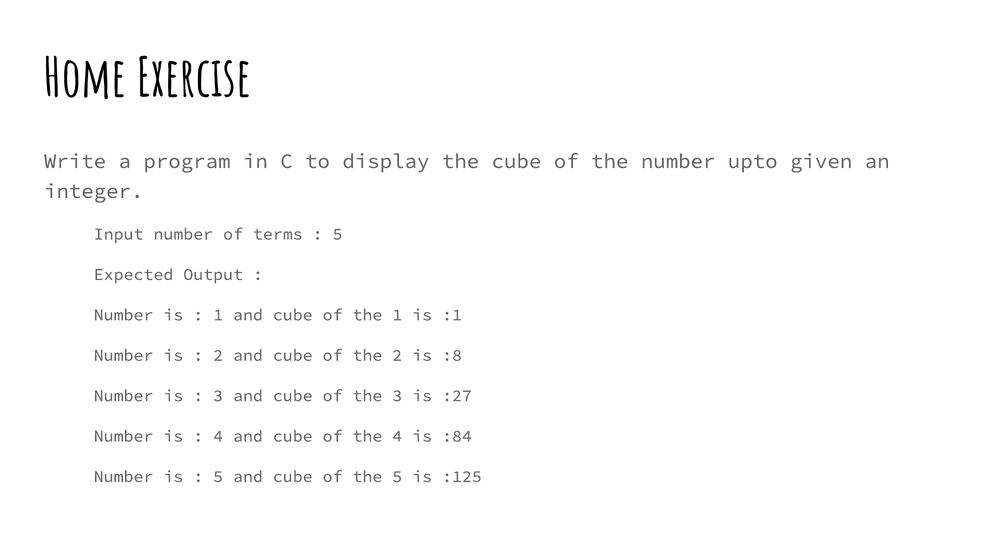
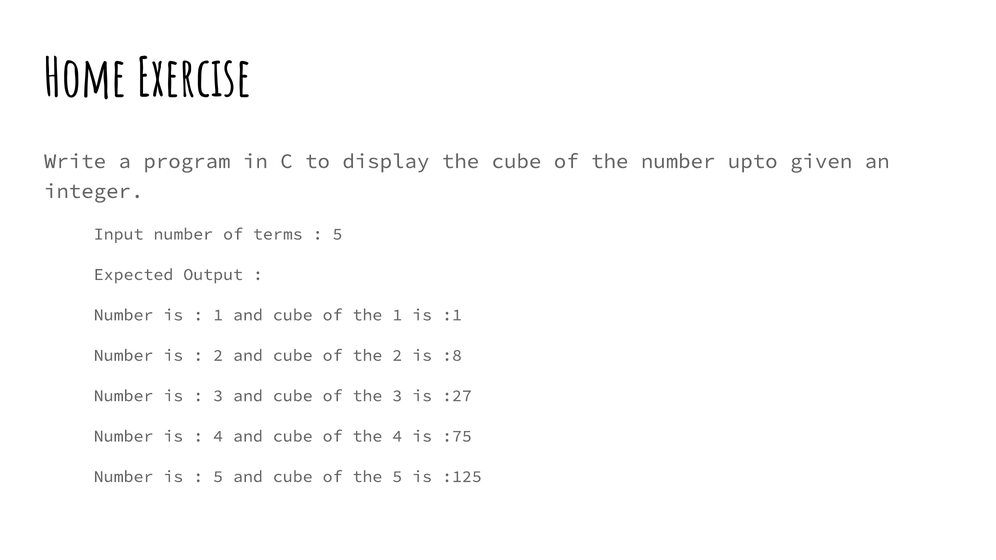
:84: :84 -> :75 (457, 436)
